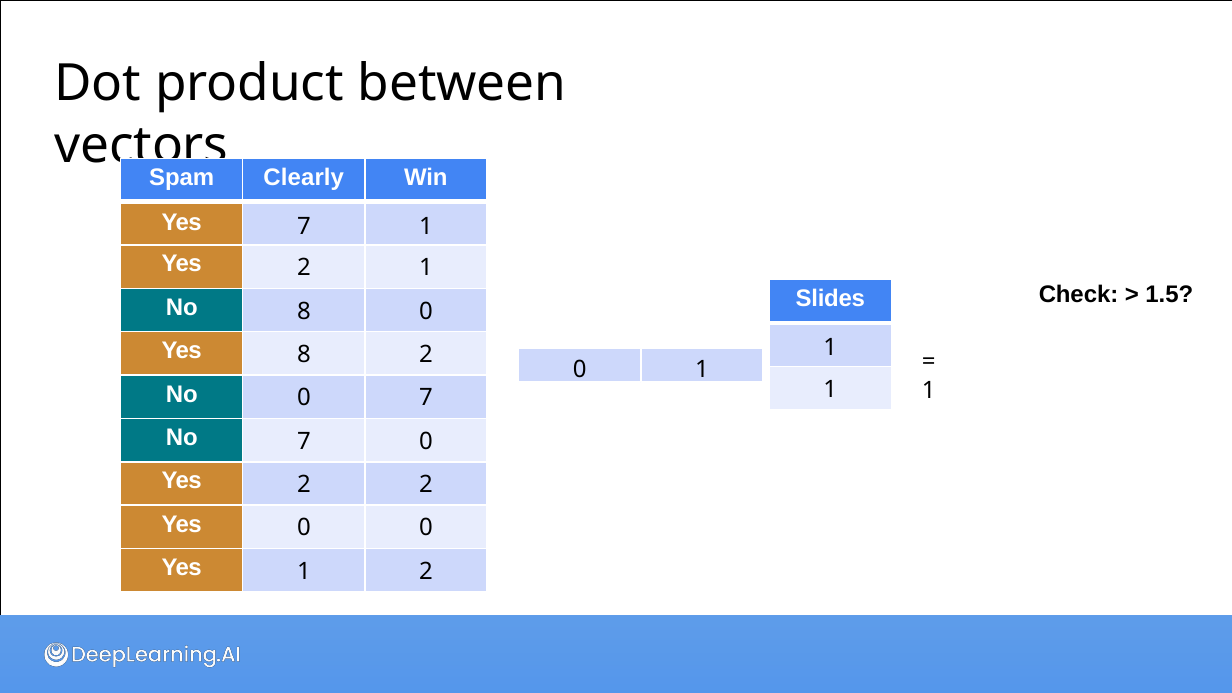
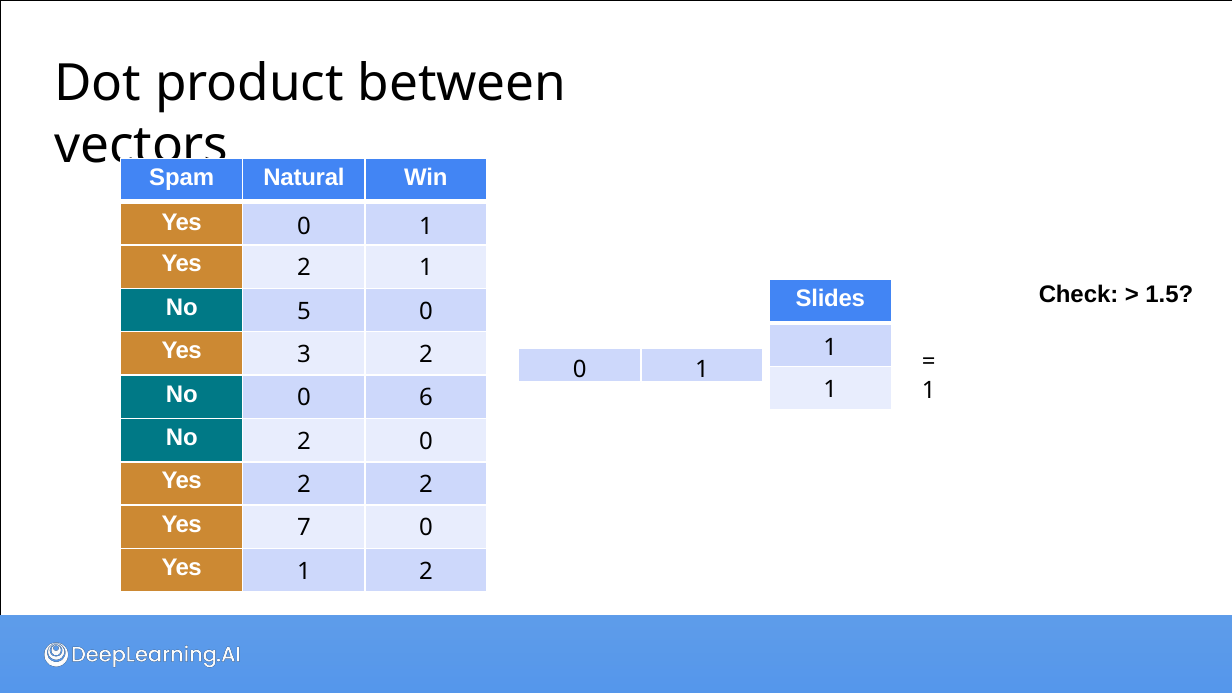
Clearly: Clearly -> Natural (304, 177)
Yes 7: 7 -> 0 (304, 226)
No 8: 8 -> 5 (304, 311)
Yes 8: 8 -> 3 (304, 355)
0 7: 7 -> 6 (426, 398)
No 7: 7 -> 2 (304, 441)
Yes 0: 0 -> 7 (304, 528)
